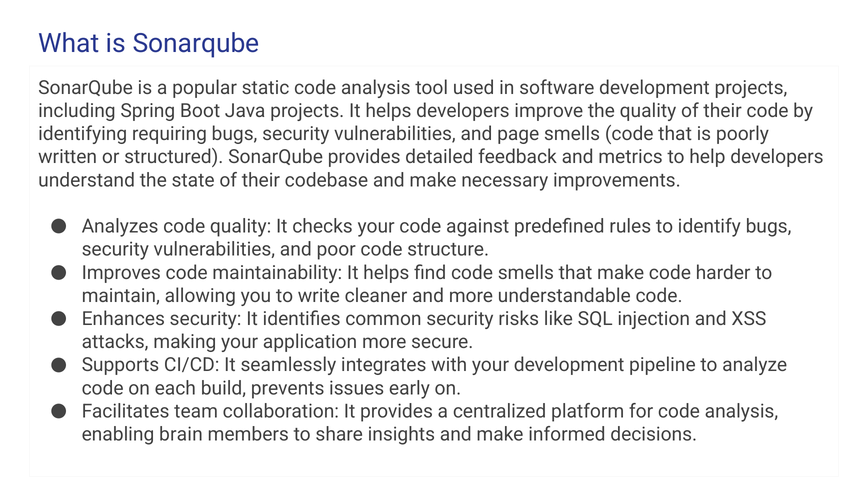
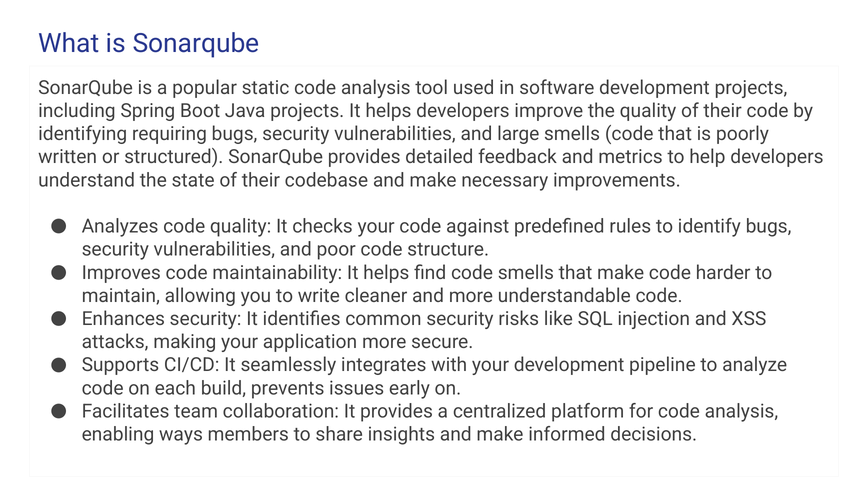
page: page -> large (518, 134)
brain: brain -> ways (181, 435)
